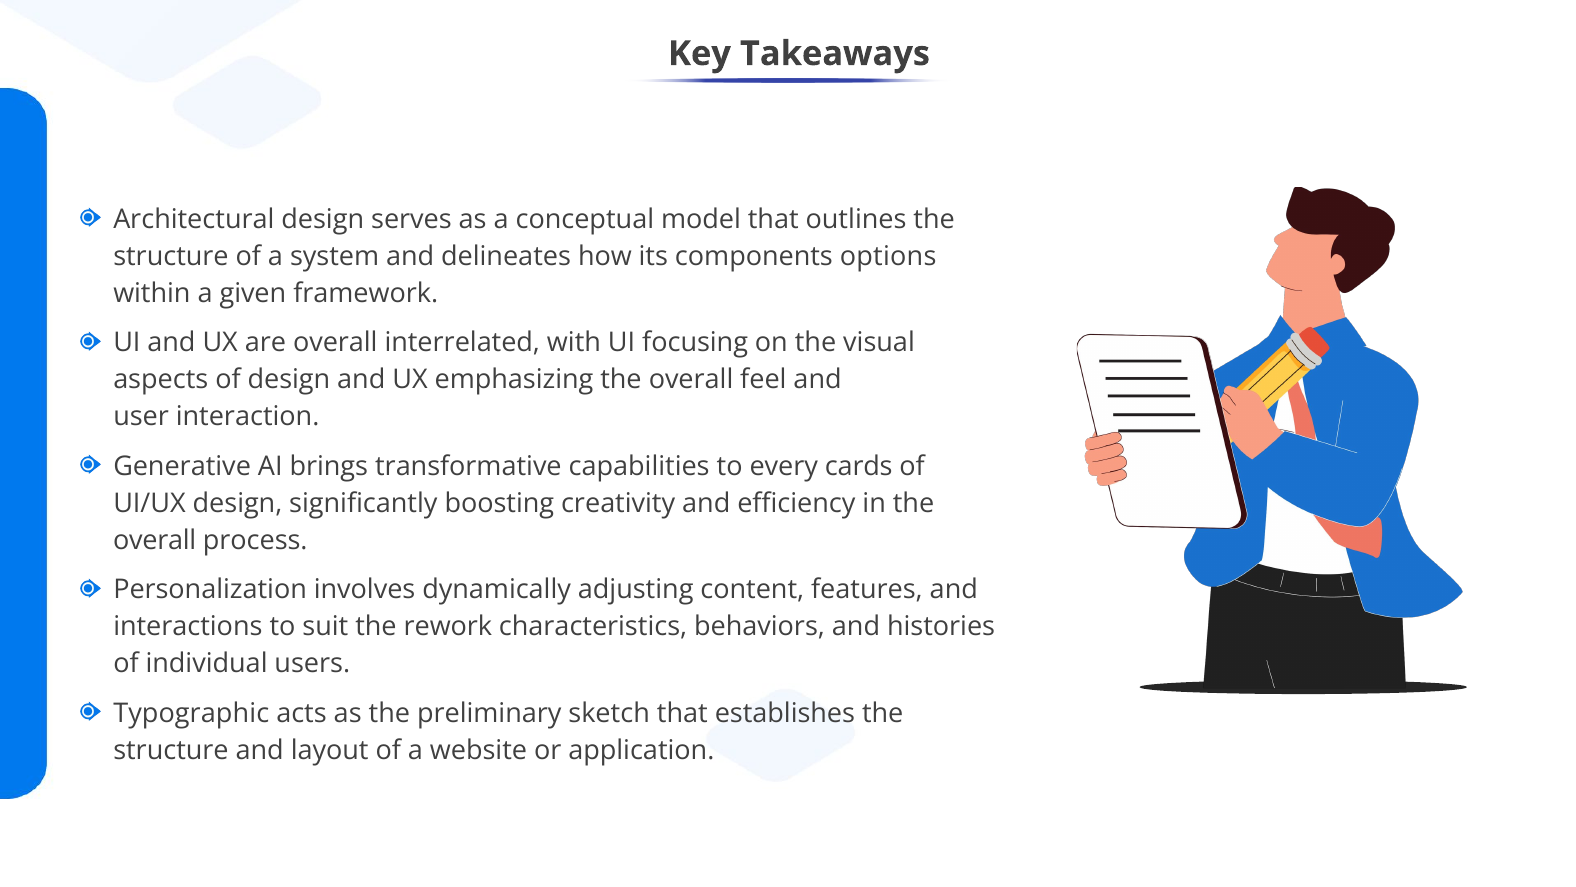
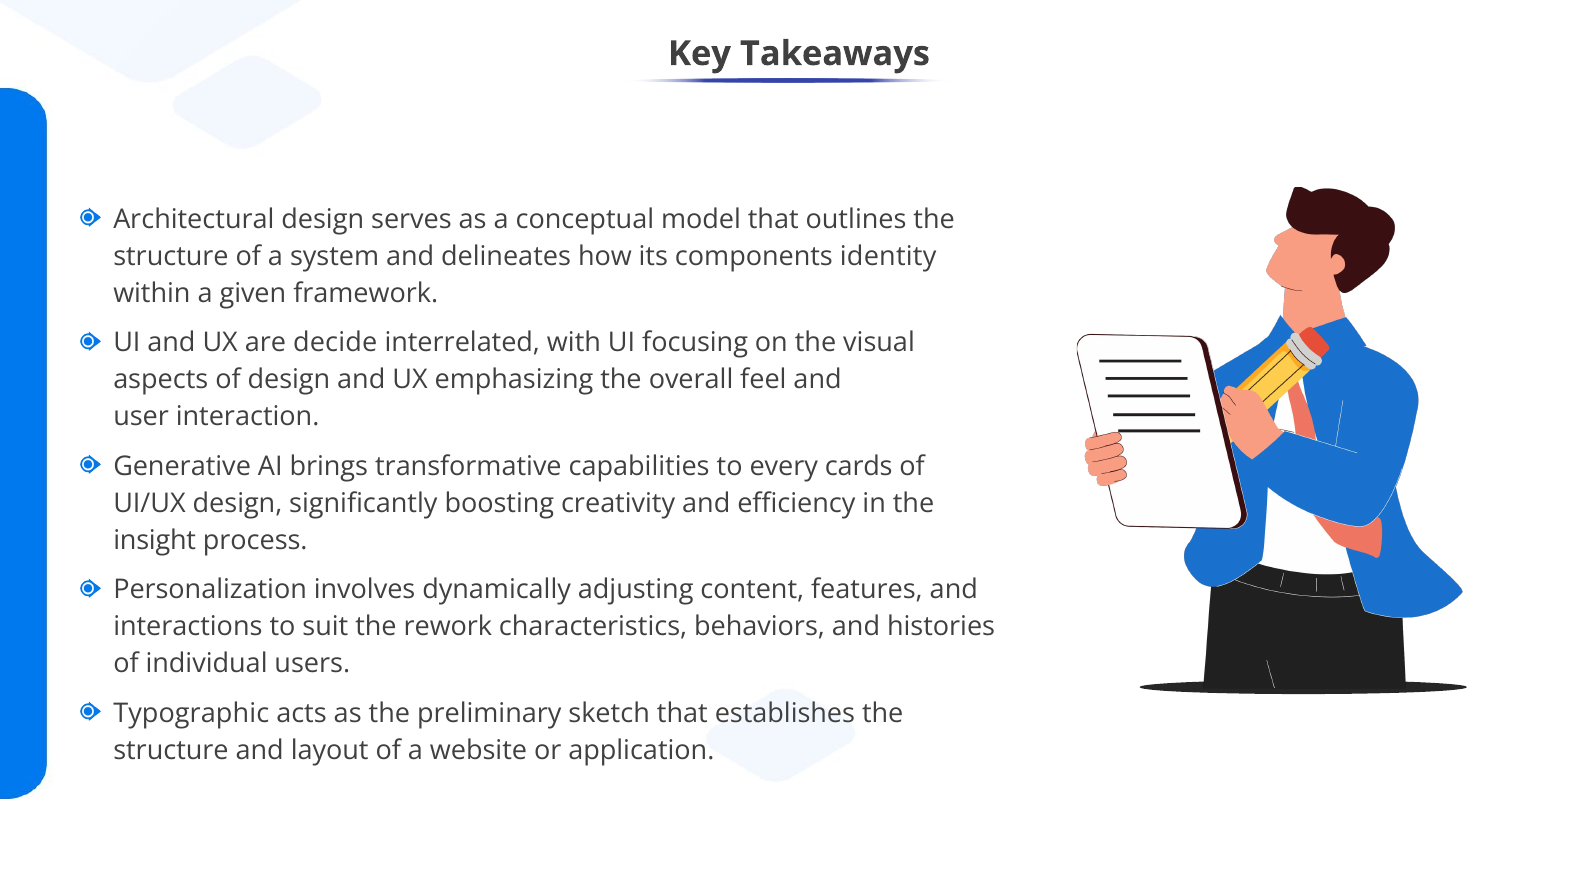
options: options -> identity (888, 256)
are overall: overall -> decide (335, 343)
overall: overall -> insight (155, 540)
